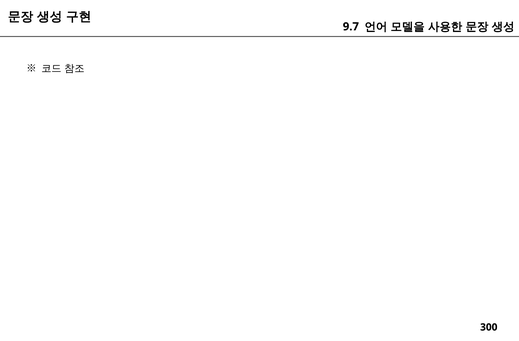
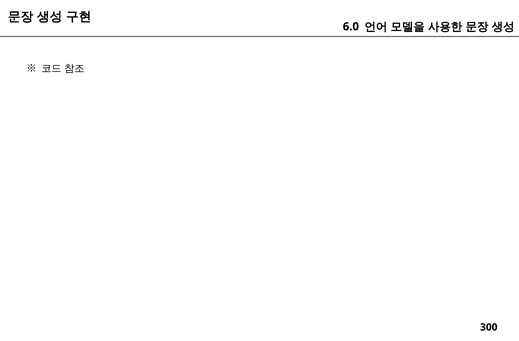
9.7: 9.7 -> 6.0 (351, 27)
